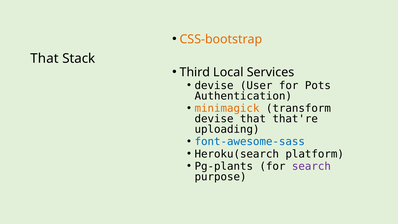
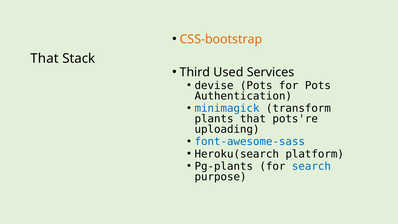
Local: Local -> Used (228, 72)
devise User: User -> Pots (256, 85)
minimagick colour: orange -> blue (227, 108)
devise: devise -> plants (214, 119)
that're: that're -> pots're (295, 119)
search colour: purple -> blue (311, 166)
